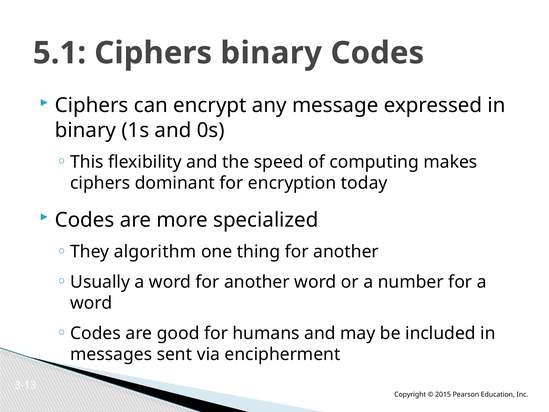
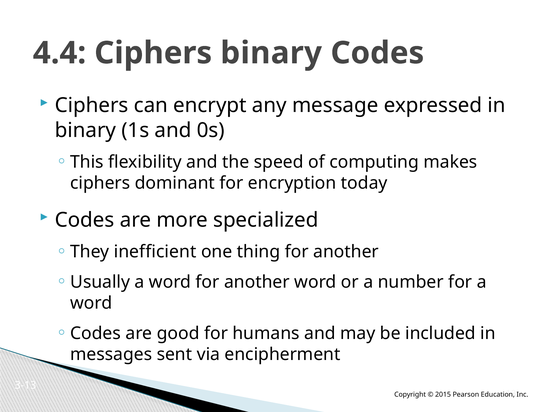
5.1: 5.1 -> 4.4 (60, 53)
algorithm: algorithm -> inefficient (155, 252)
